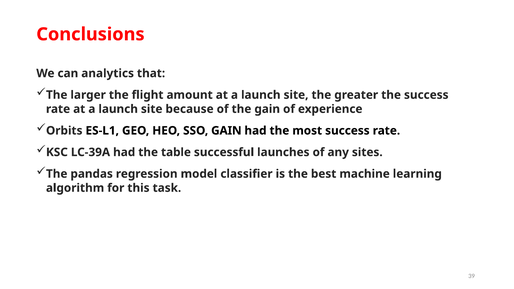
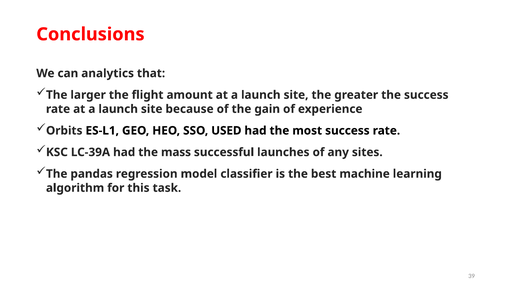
SSO GAIN: GAIN -> USED (226, 131)
table: table -> mass (176, 152)
